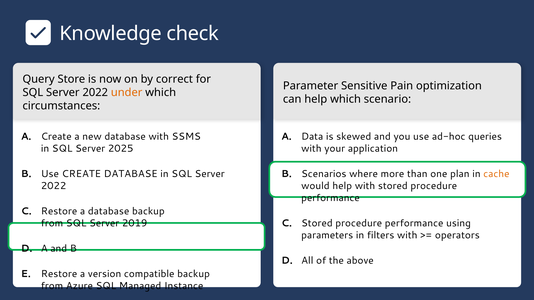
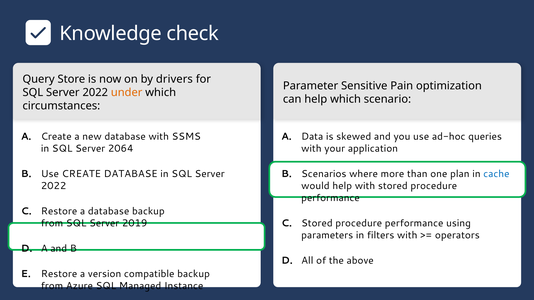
correct: correct -> drivers (174, 79)
2025: 2025 -> 2064 (121, 149)
cache colour: orange -> blue (496, 174)
